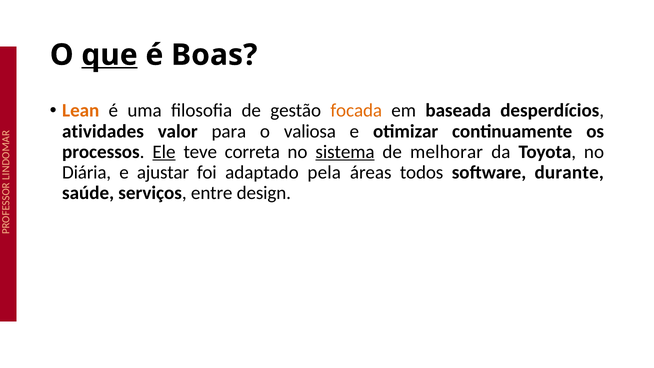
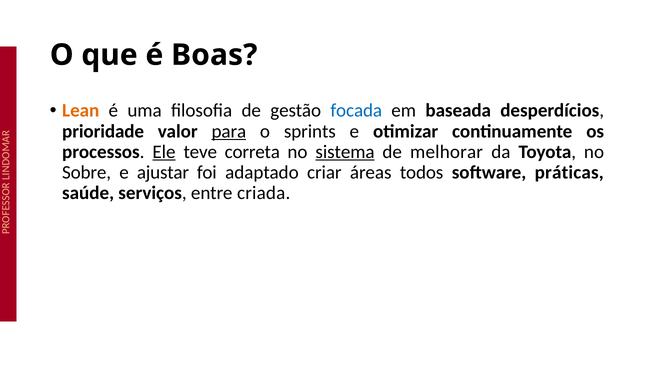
que underline: present -> none (109, 55)
focada colour: orange -> blue (356, 111)
atividades: atividades -> prioridade (103, 131)
para underline: none -> present (229, 131)
valiosa: valiosa -> sprints (310, 131)
Diária: Diária -> Sobre (87, 172)
pela: pela -> criar (324, 172)
durante: durante -> práticas (569, 172)
design: design -> criada (264, 193)
